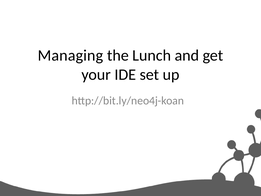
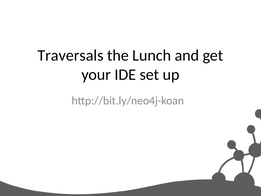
Managing: Managing -> Traversals (71, 55)
